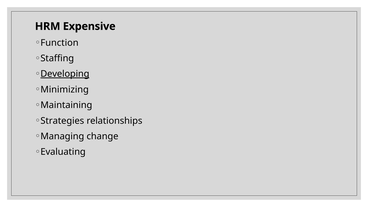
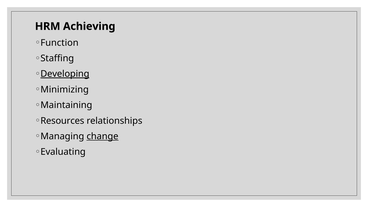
Expensive: Expensive -> Achieving (89, 26)
Strategies: Strategies -> Resources (62, 121)
change underline: none -> present (102, 136)
